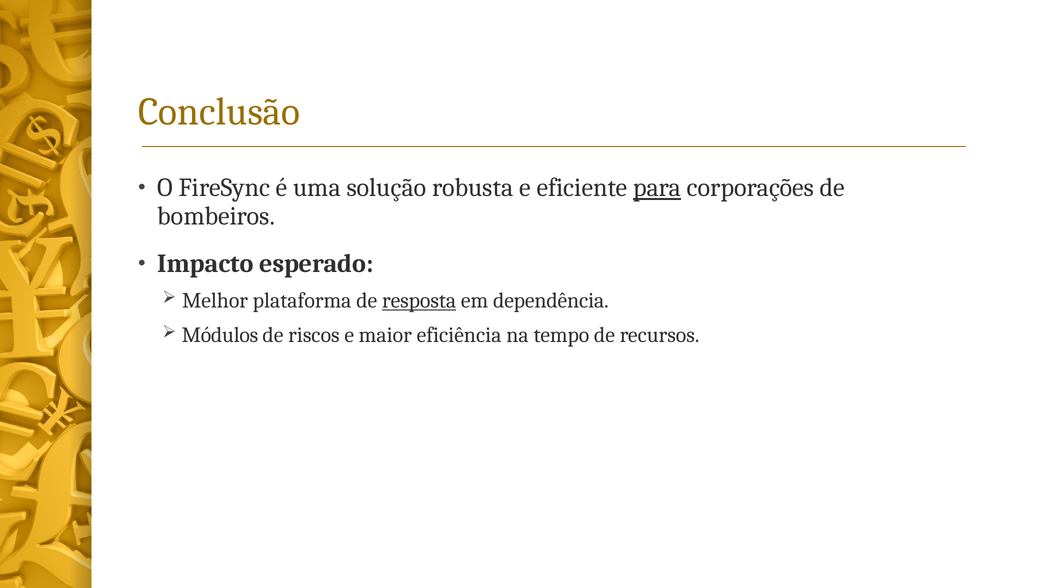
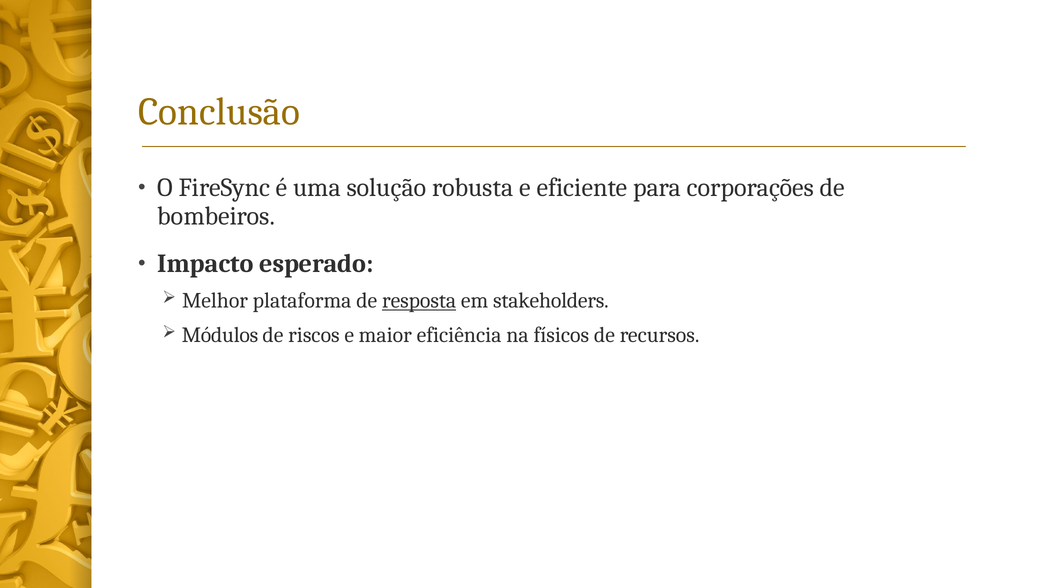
para underline: present -> none (657, 188)
dependência: dependência -> stakeholders (551, 300)
tempo: tempo -> físicos (561, 335)
